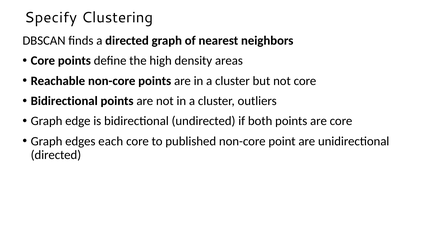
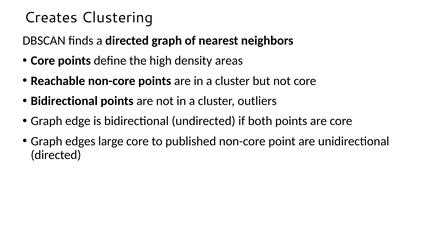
Specify: Specify -> Creates (51, 18)
each: each -> large (111, 141)
